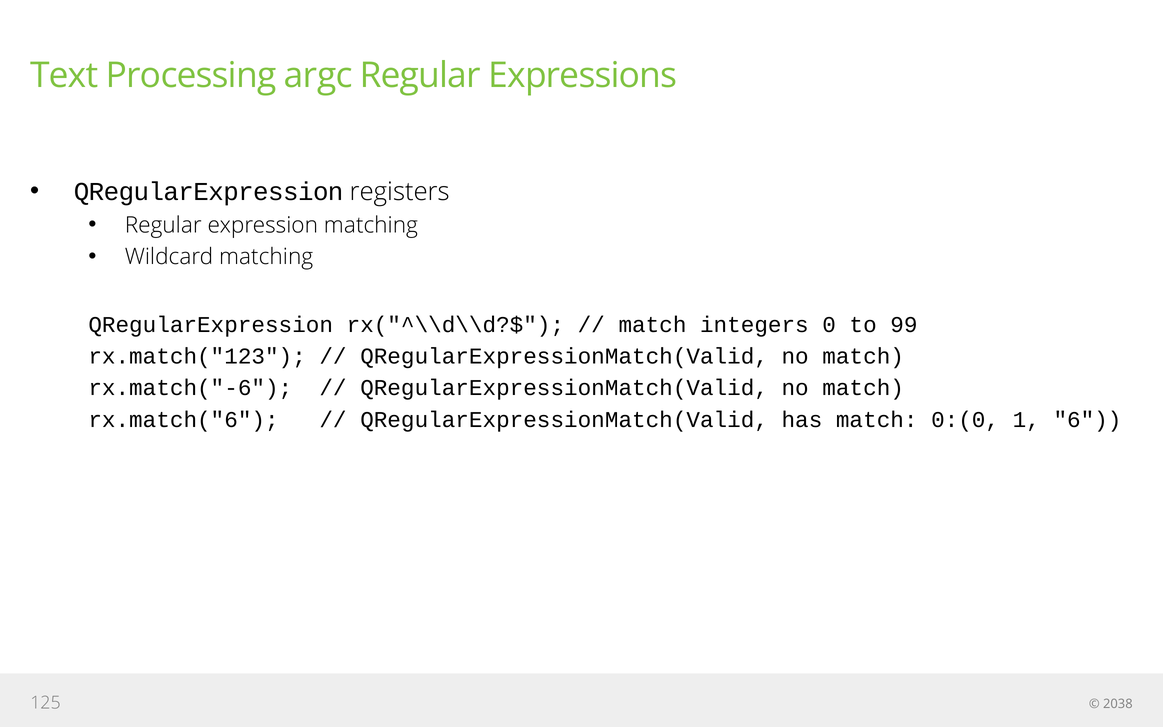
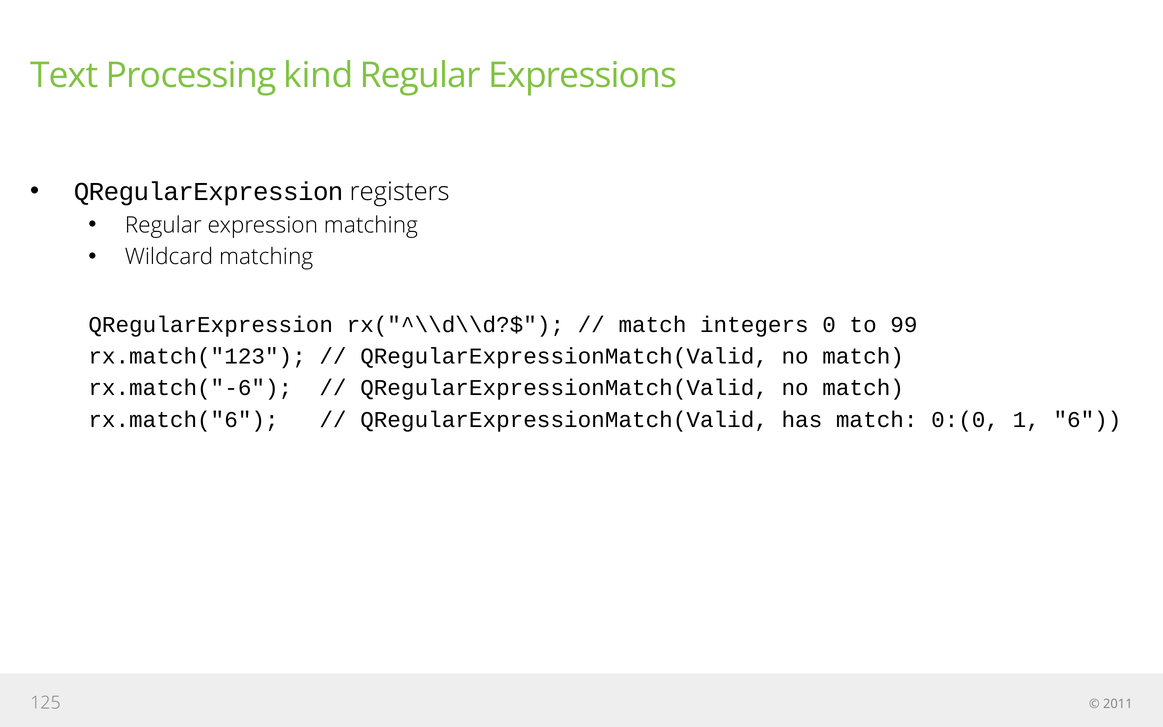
argc: argc -> kind (318, 75)
2038: 2038 -> 2011 (1118, 704)
